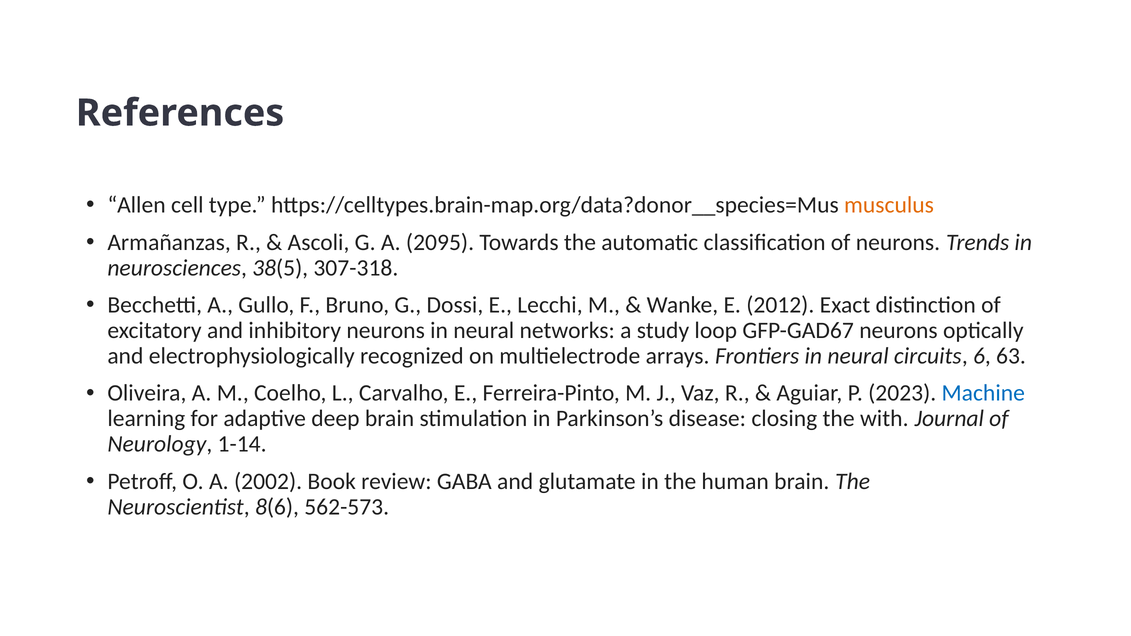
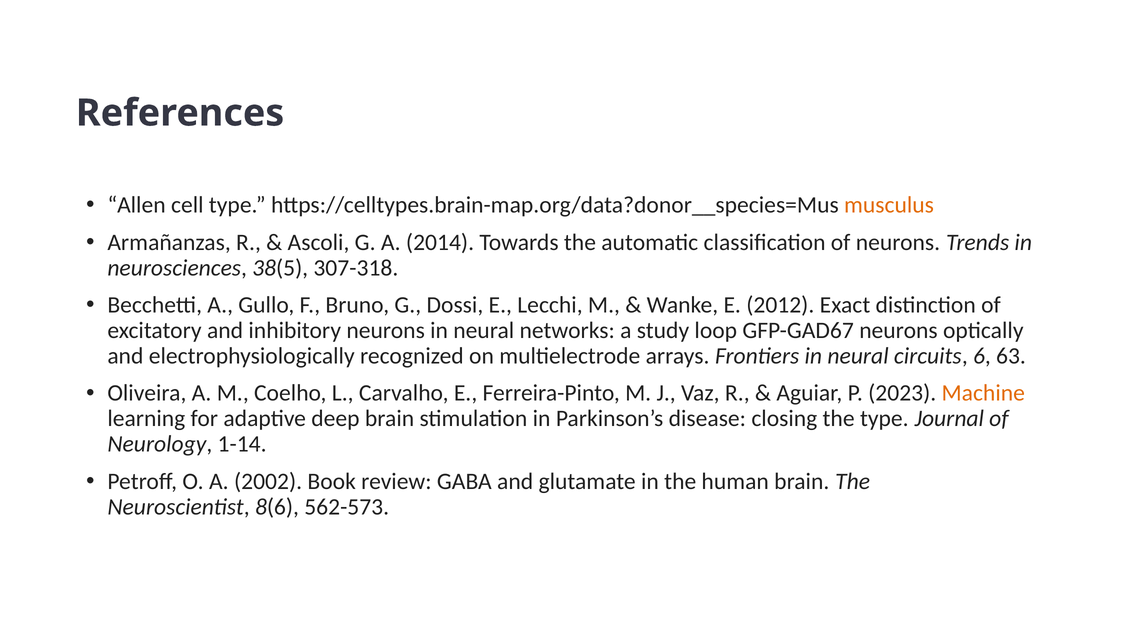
2095: 2095 -> 2014 (440, 242)
Machine colour: blue -> orange (983, 393)
the with: with -> type (884, 419)
